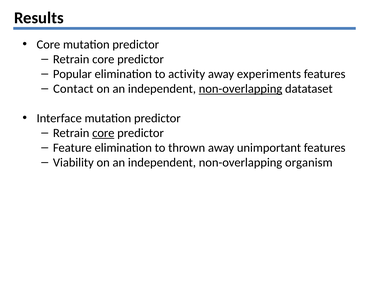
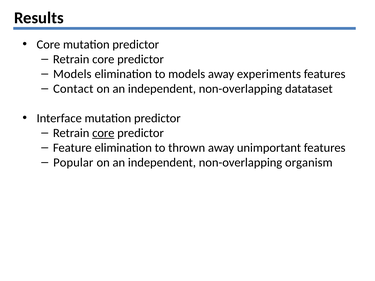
Popular: Popular -> Models (72, 74)
to activity: activity -> models (187, 74)
non-overlapping underline: present -> none (241, 89)
Viability: Viability -> Popular (73, 163)
